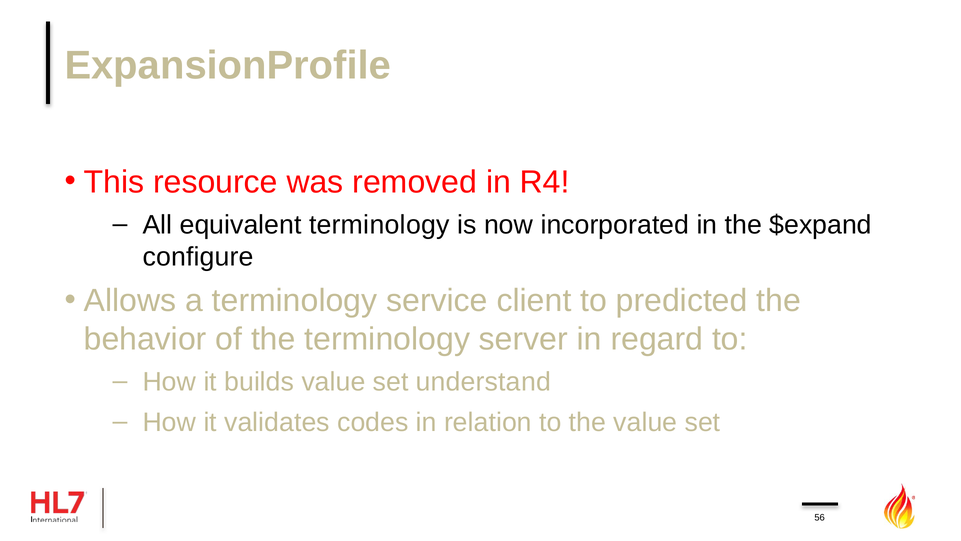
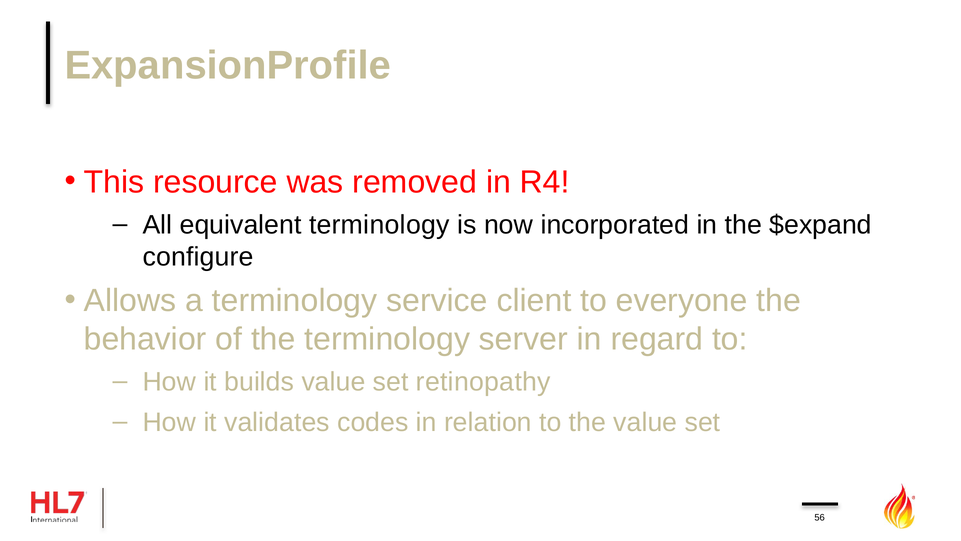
predicted: predicted -> everyone (682, 301)
understand: understand -> retinopathy (483, 382)
